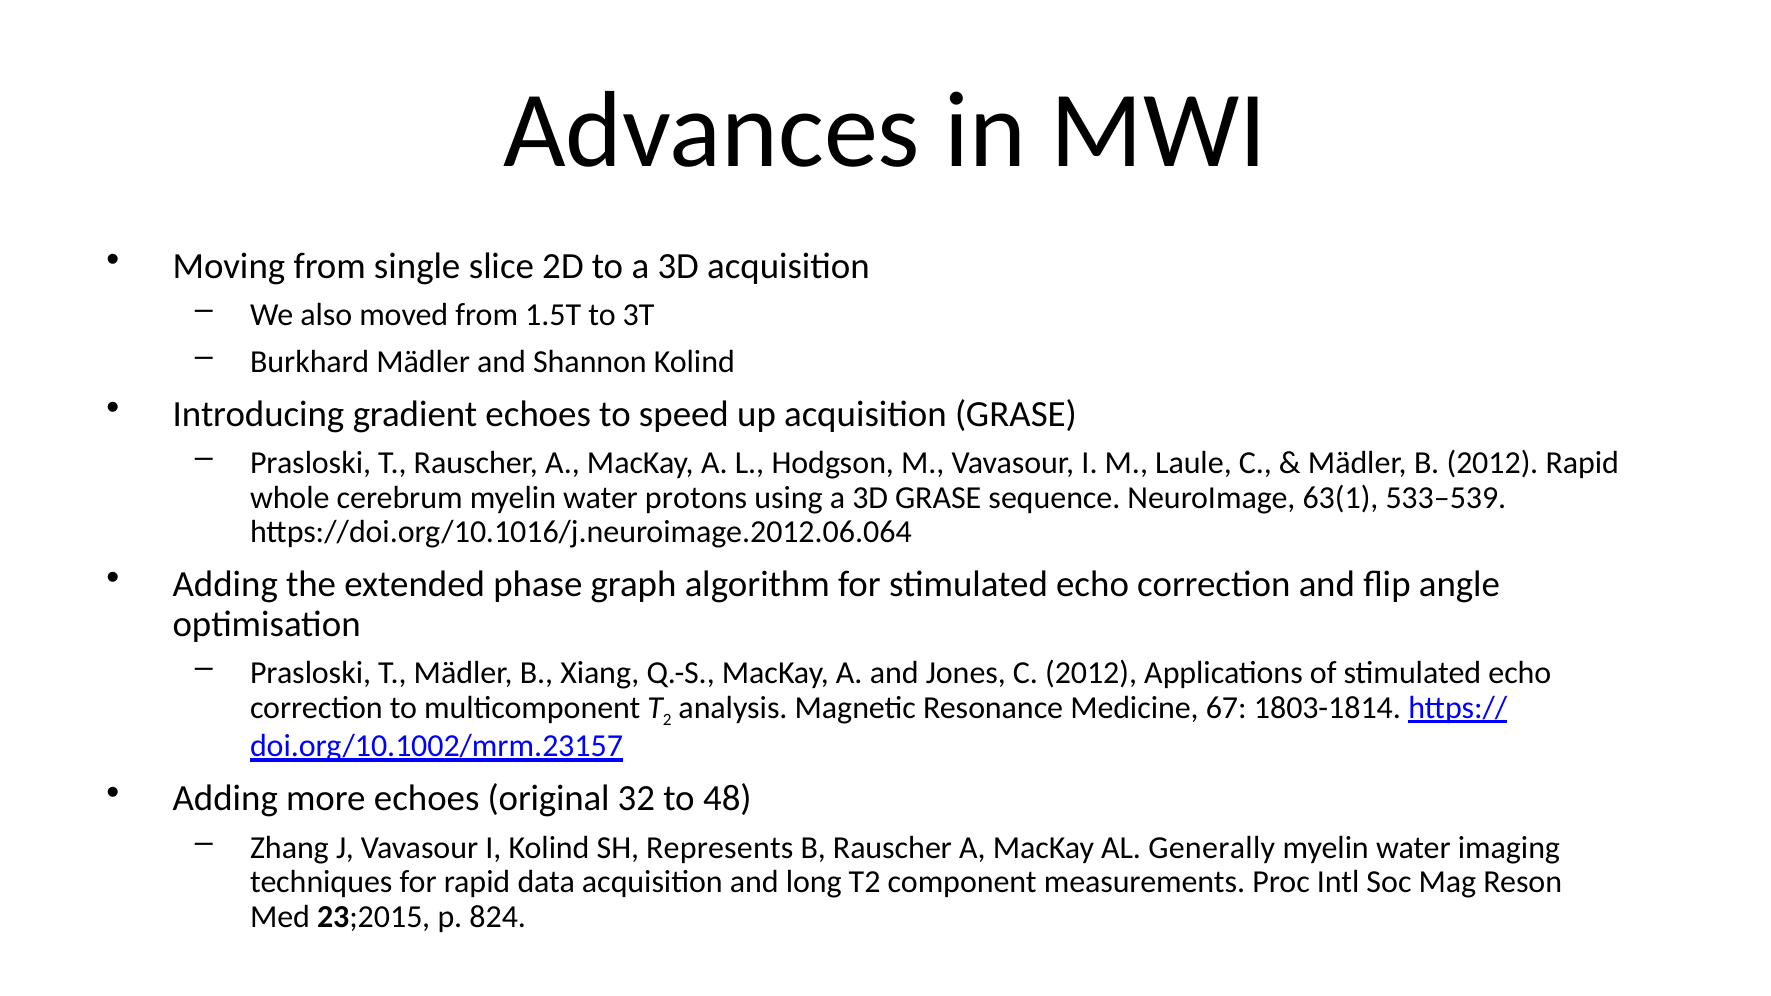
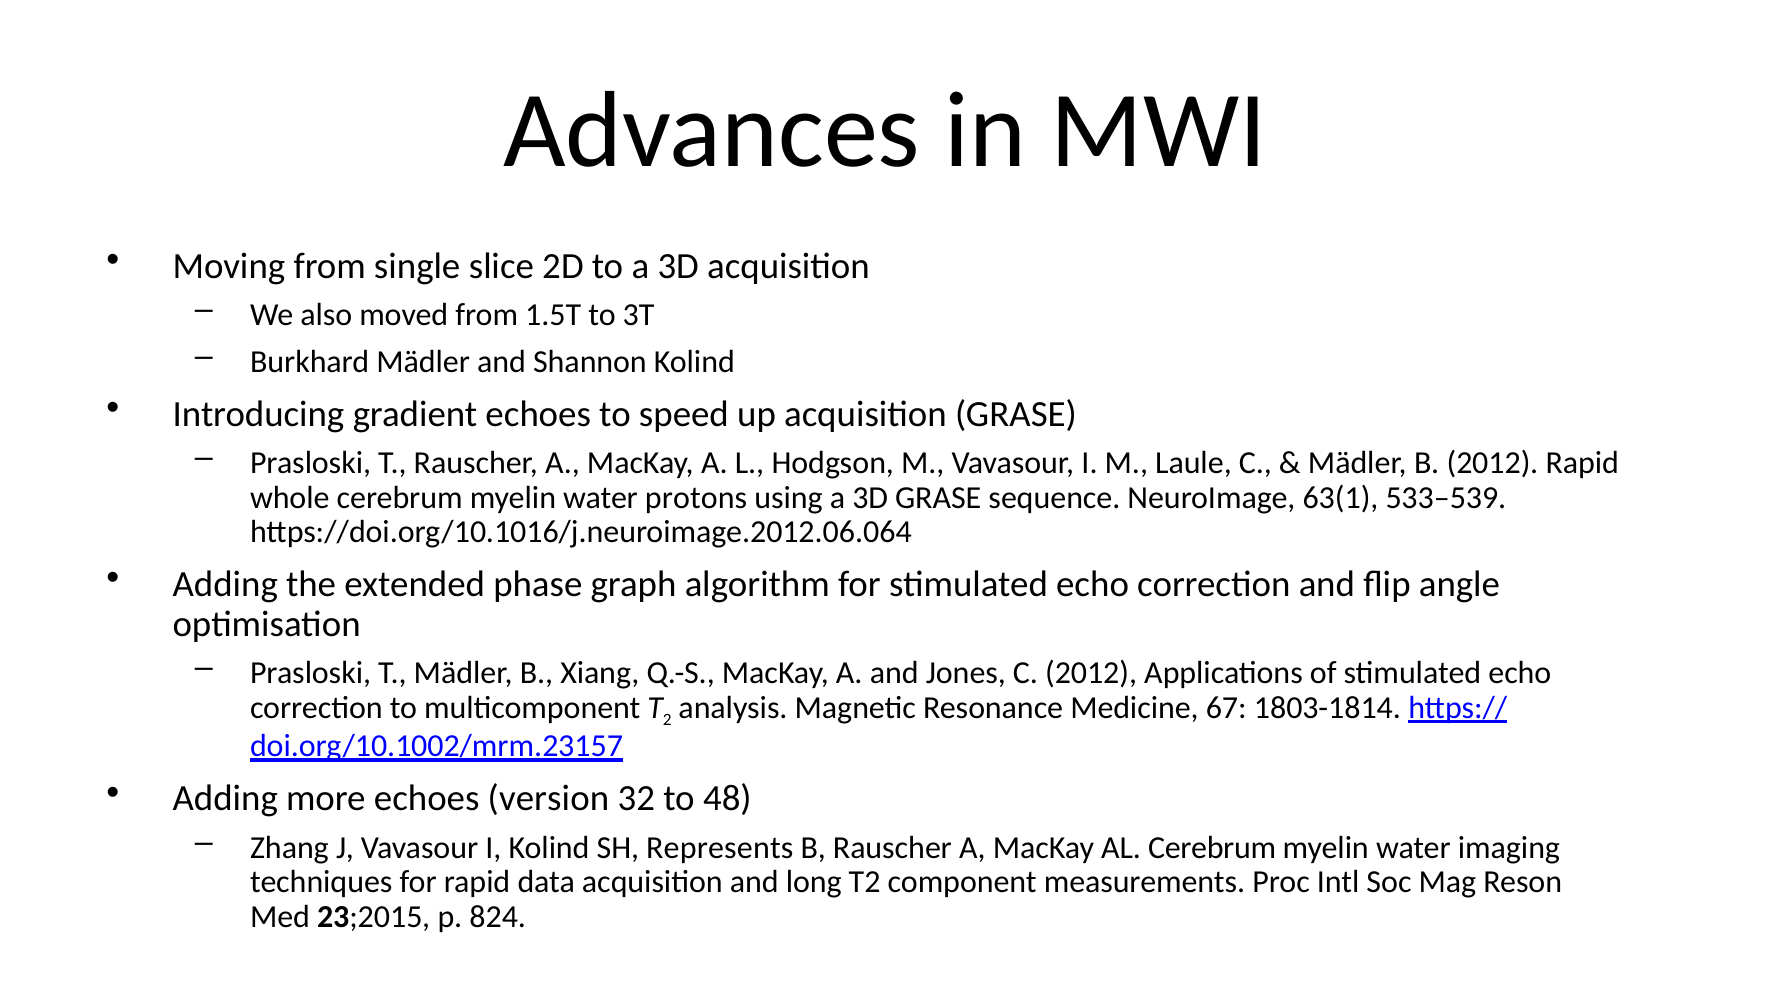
original: original -> version (548, 799)
AL Generally: Generally -> Cerebrum (1212, 848)
